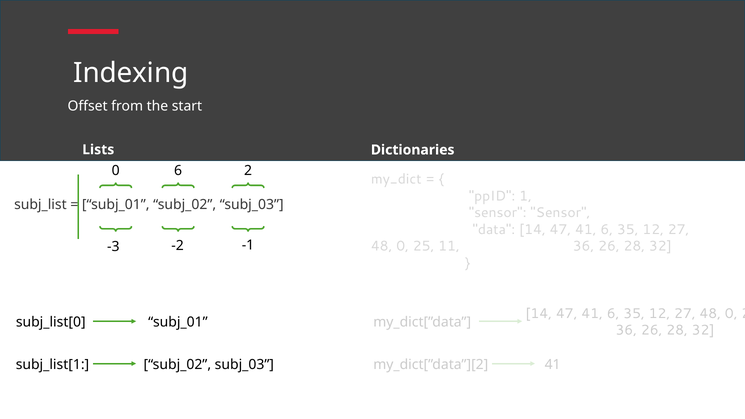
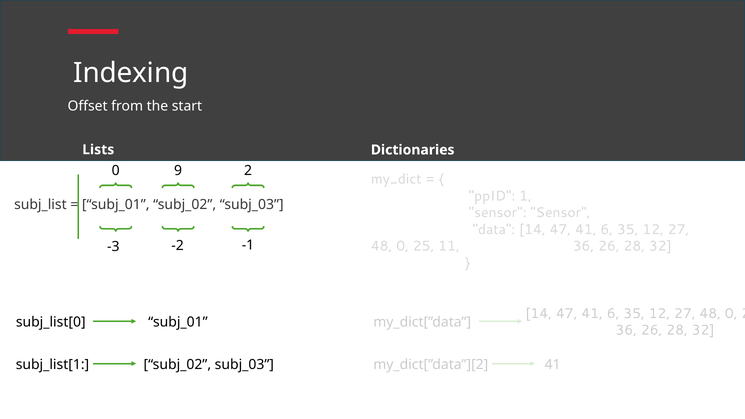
0 6: 6 -> 9 (178, 171)
